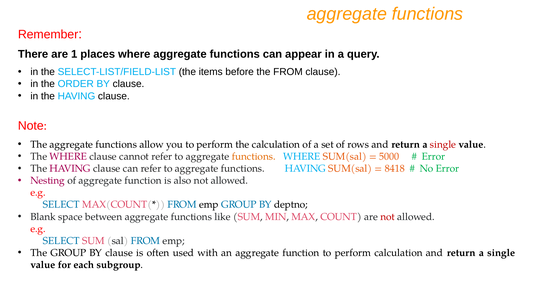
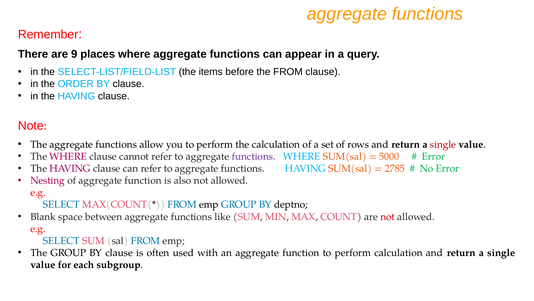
1: 1 -> 9 (74, 54)
functions colour: orange -> purple (254, 156)
8418: 8418 -> 2785 (395, 168)
